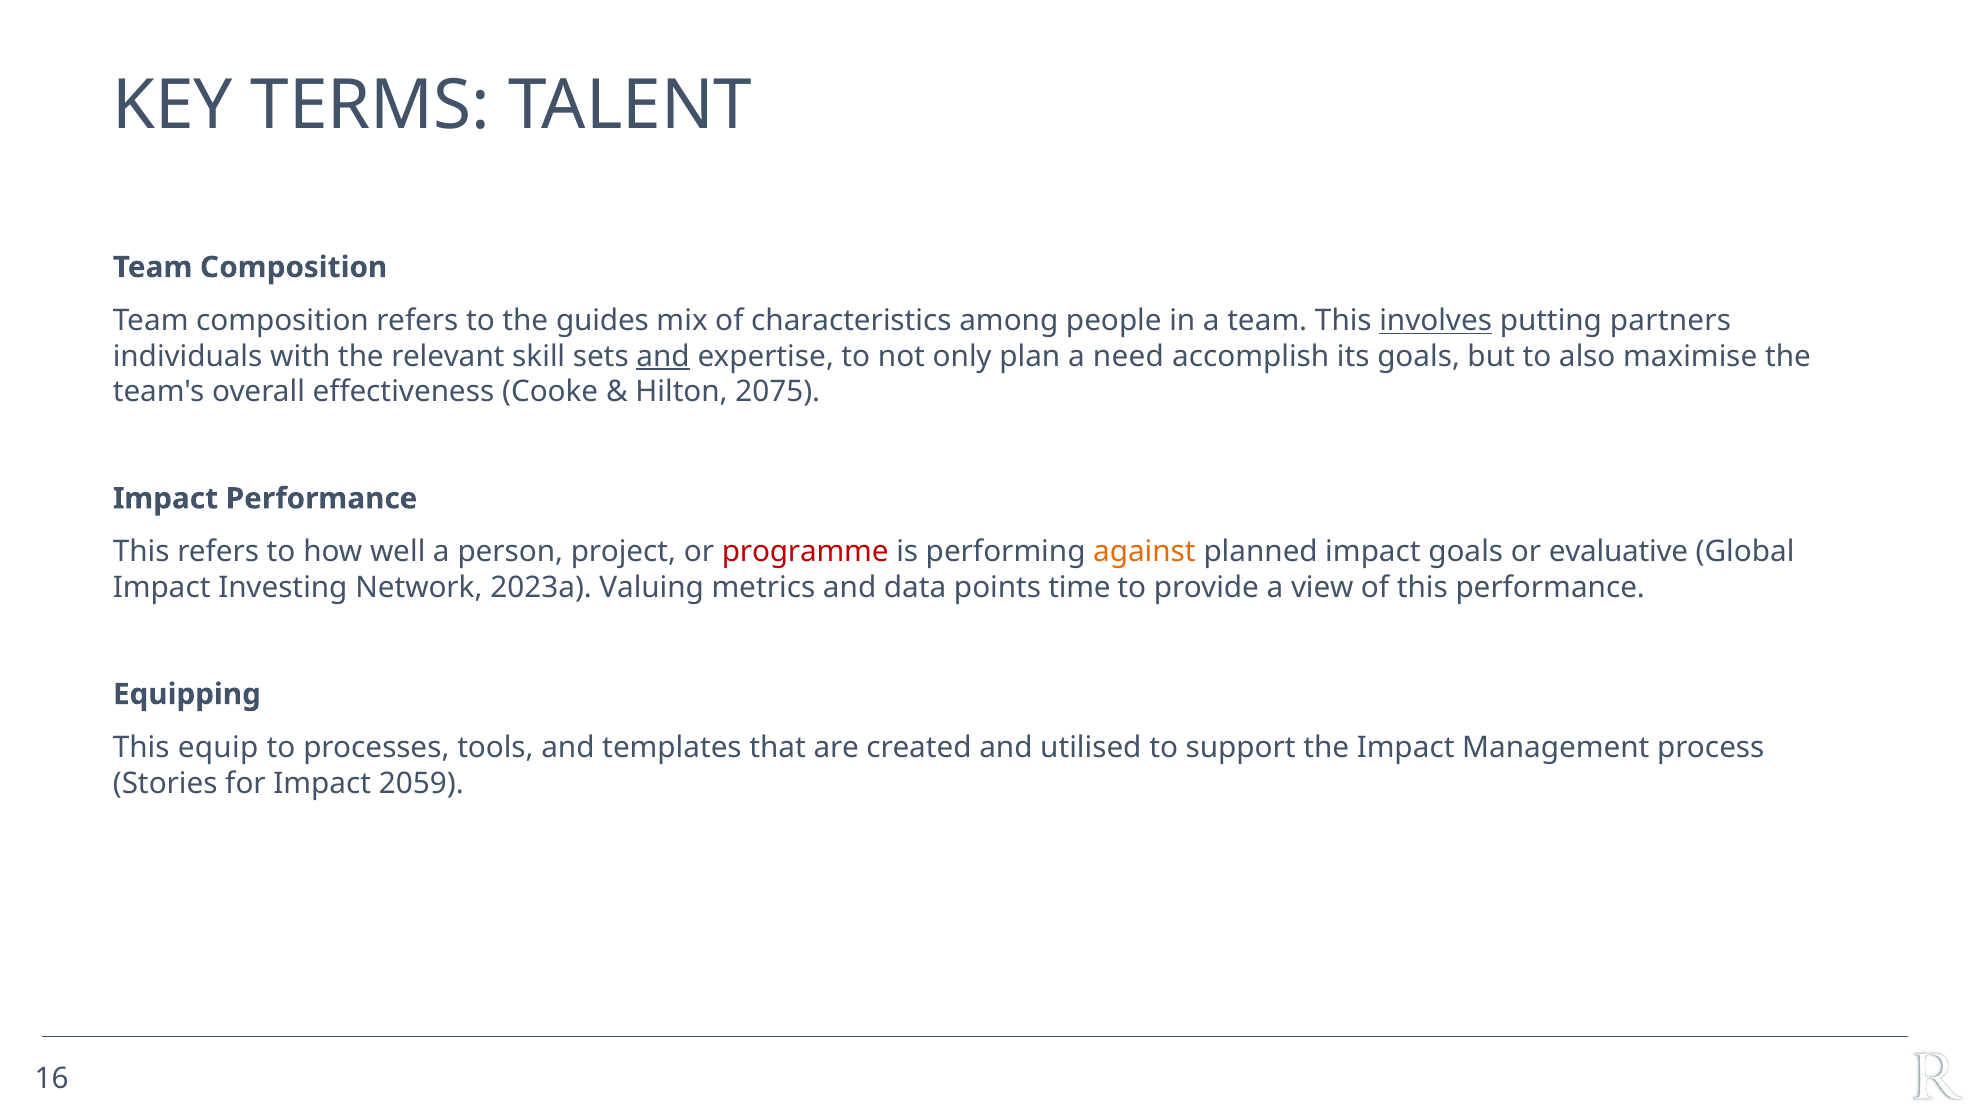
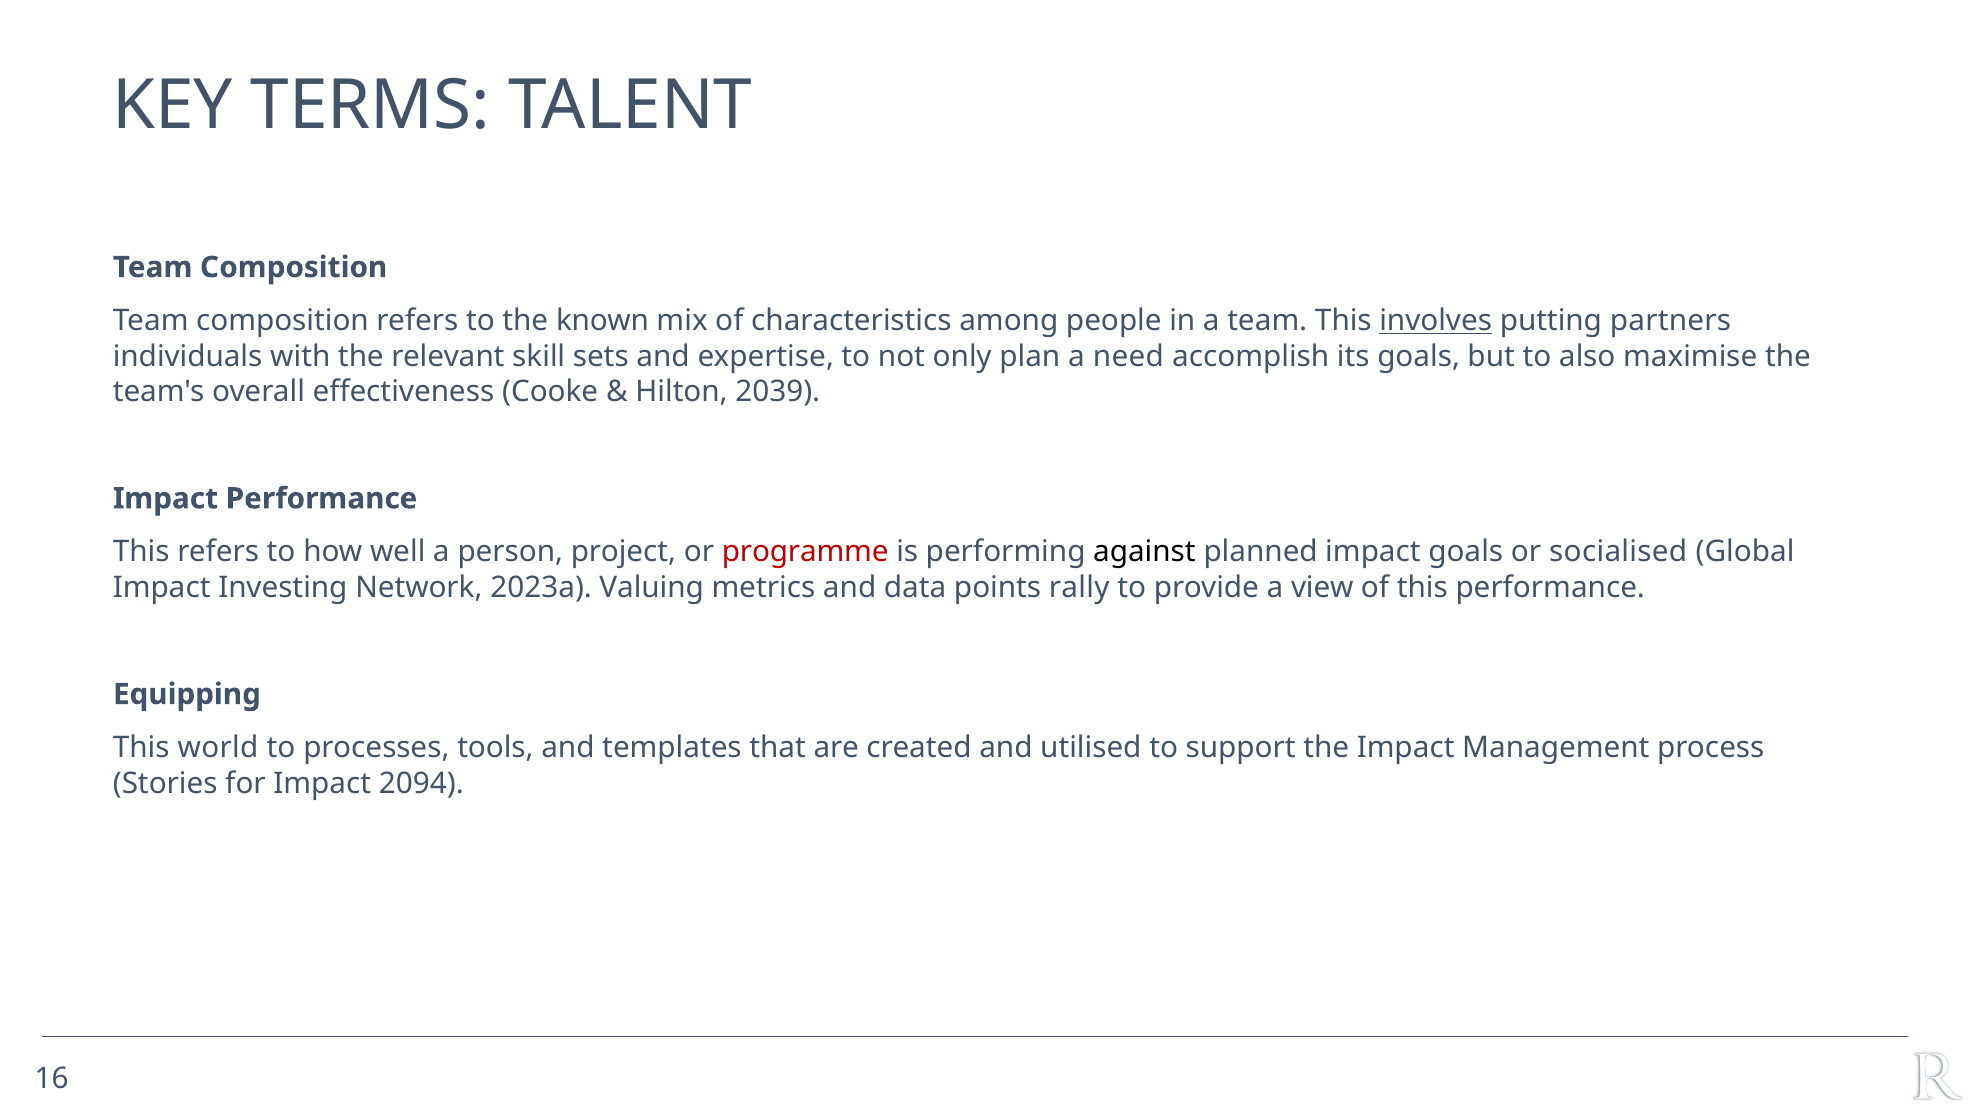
guides: guides -> known (603, 321)
and underline: present -> none (663, 356)
2075: 2075 -> 2039 (778, 392)
against colour: orange -> black (1144, 552)
evaluative: evaluative -> socialised (1618, 552)
time: time -> rally (1079, 588)
equip: equip -> world (218, 747)
2059: 2059 -> 2094 (421, 783)
